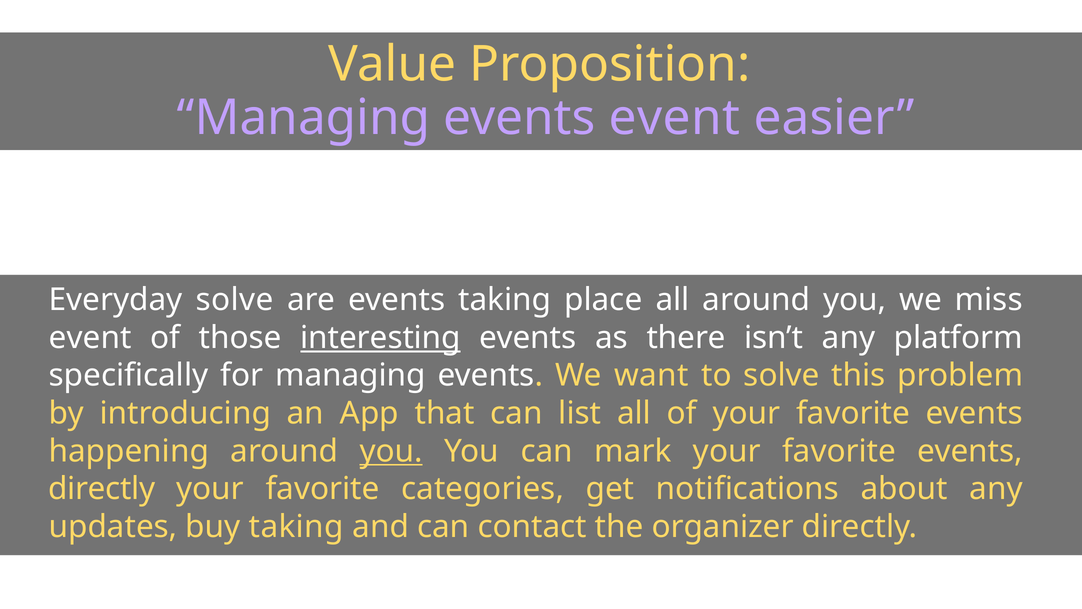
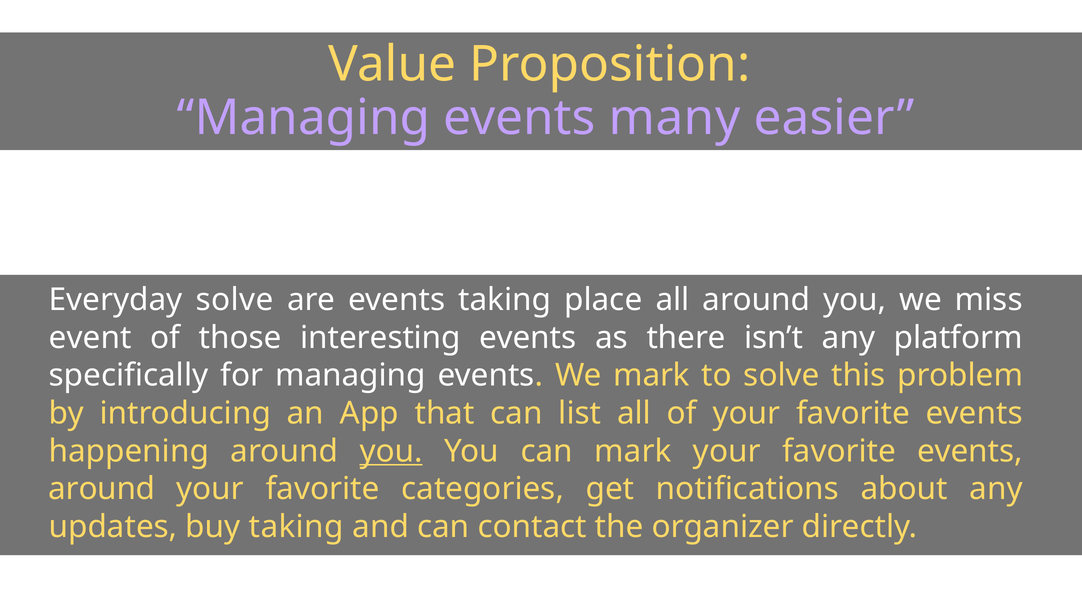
events event: event -> many (675, 118)
interesting underline: present -> none (381, 338)
We want: want -> mark (652, 375)
directly: directly -> around (102, 489)
